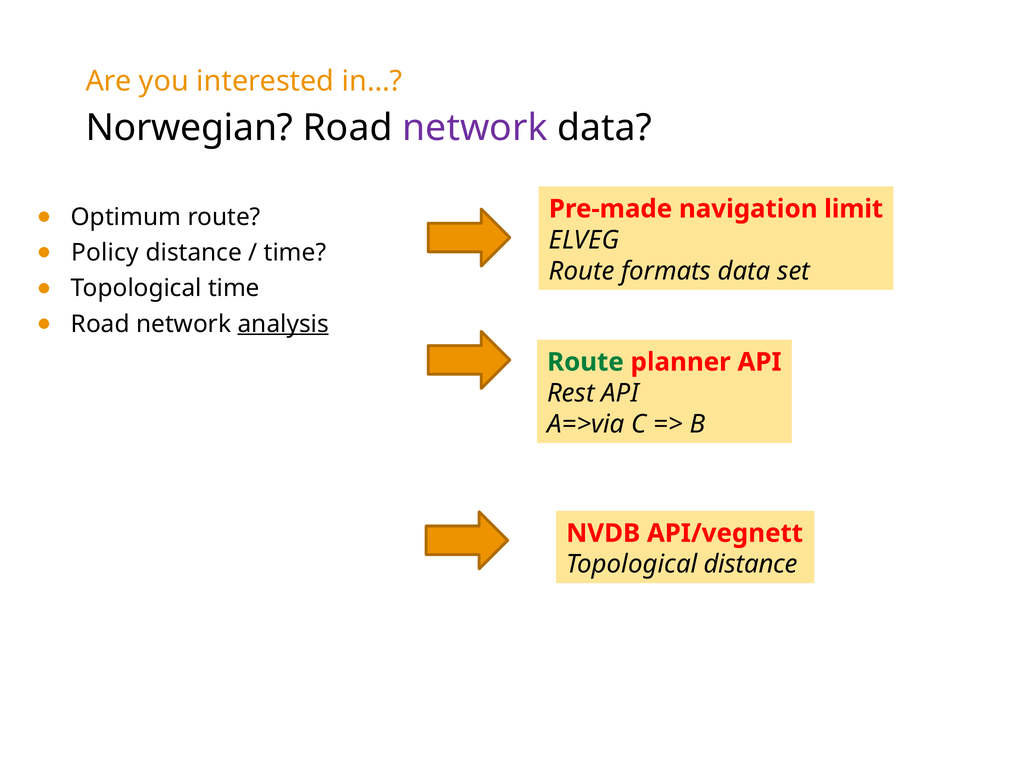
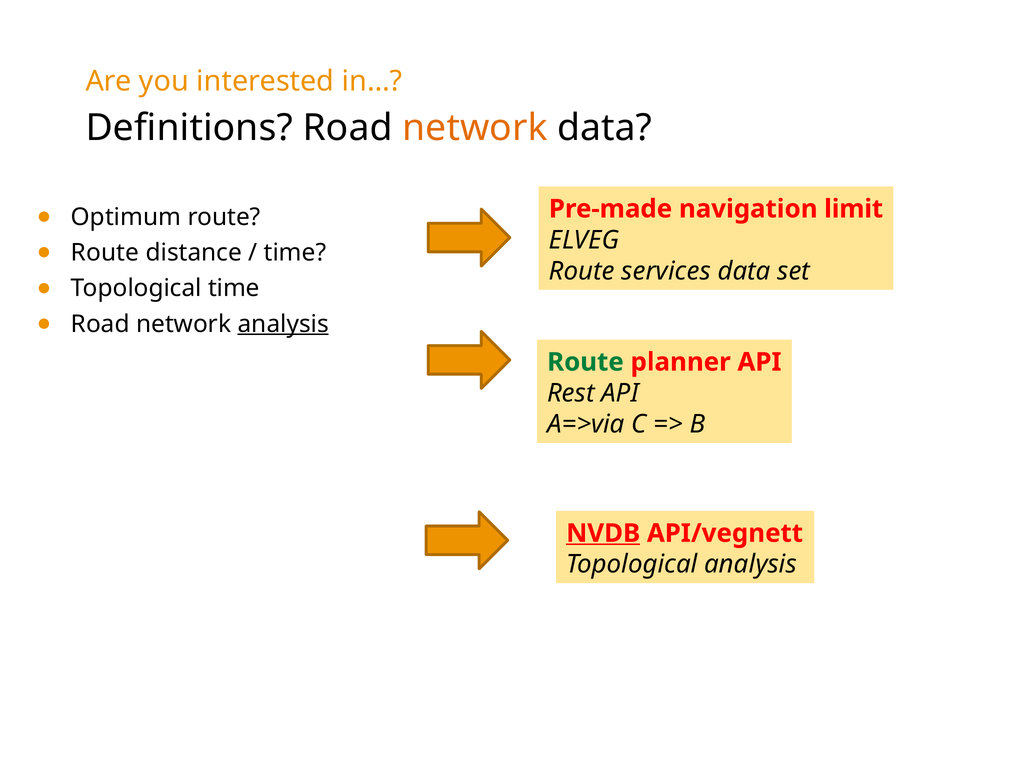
Norwegian: Norwegian -> Definitions (189, 128)
network colour: purple -> orange (475, 128)
Policy: Policy -> Route (105, 253)
formats: formats -> services (666, 271)
NVDB underline: none -> present (603, 533)
Topological distance: distance -> analysis (750, 564)
